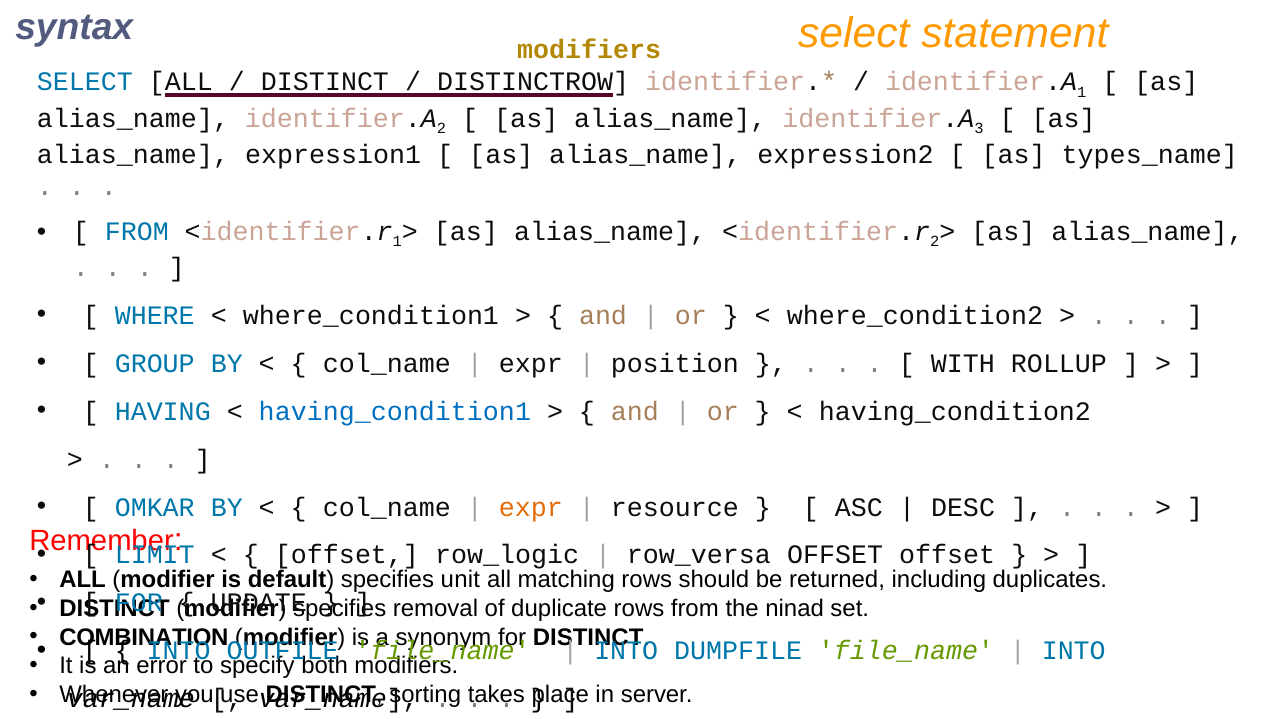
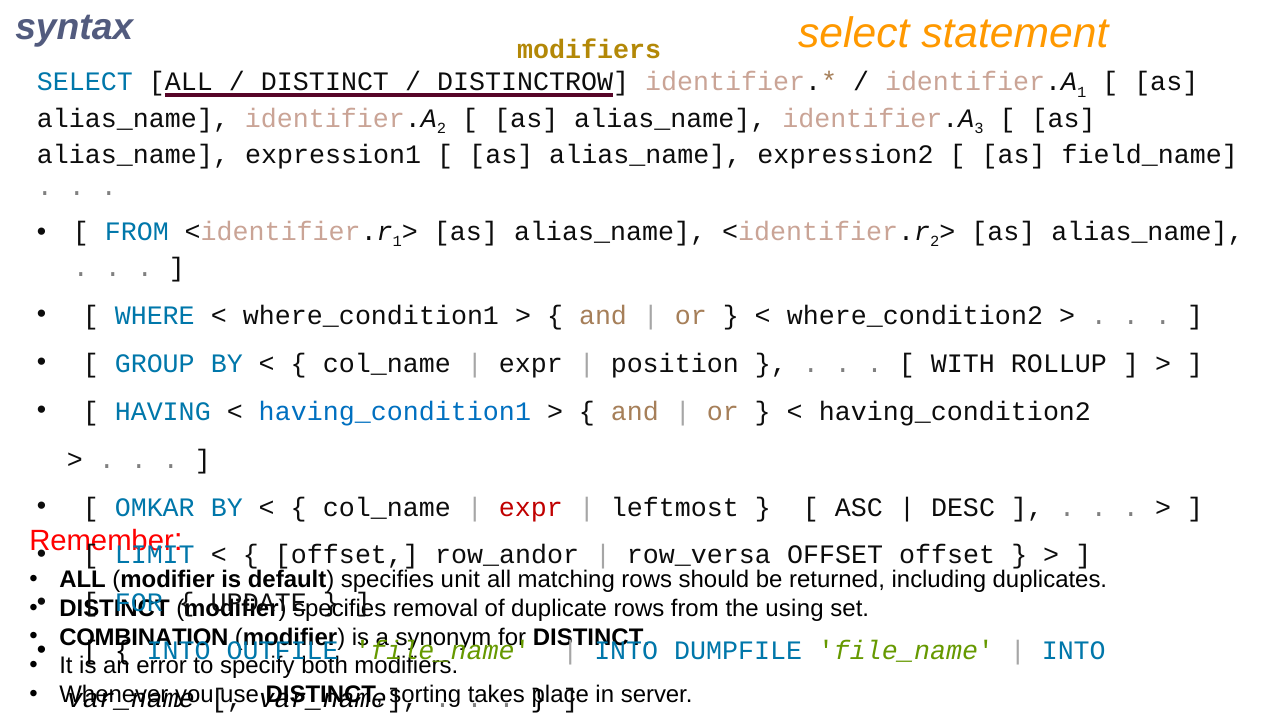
types_name: types_name -> field_name (1150, 155)
expr colour: orange -> red (531, 507)
resource: resource -> leftmost (675, 507)
row_logic: row_logic -> row_andor (507, 555)
ninad: ninad -> using (795, 608)
